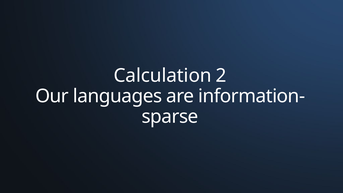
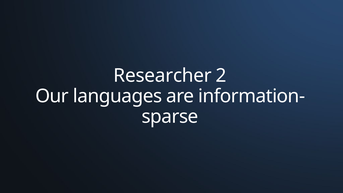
Calculation: Calculation -> Researcher (163, 76)
